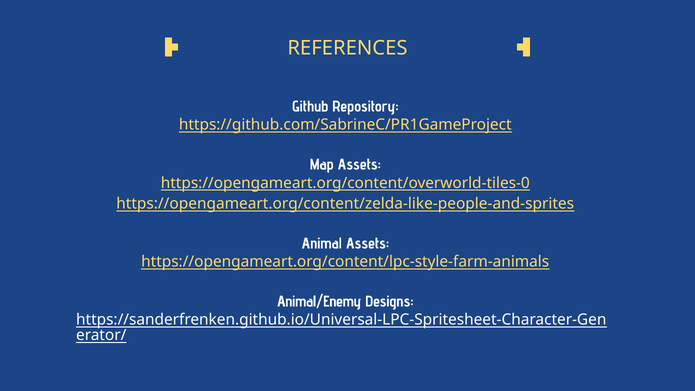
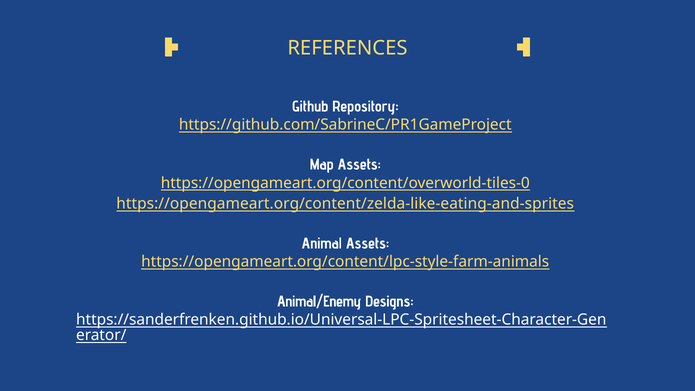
https://opengameart.org/content/zelda-like-people-and-sprites: https://opengameart.org/content/zelda-like-people-and-sprites -> https://opengameart.org/content/zelda-like-eating-and-sprites (345, 204)
